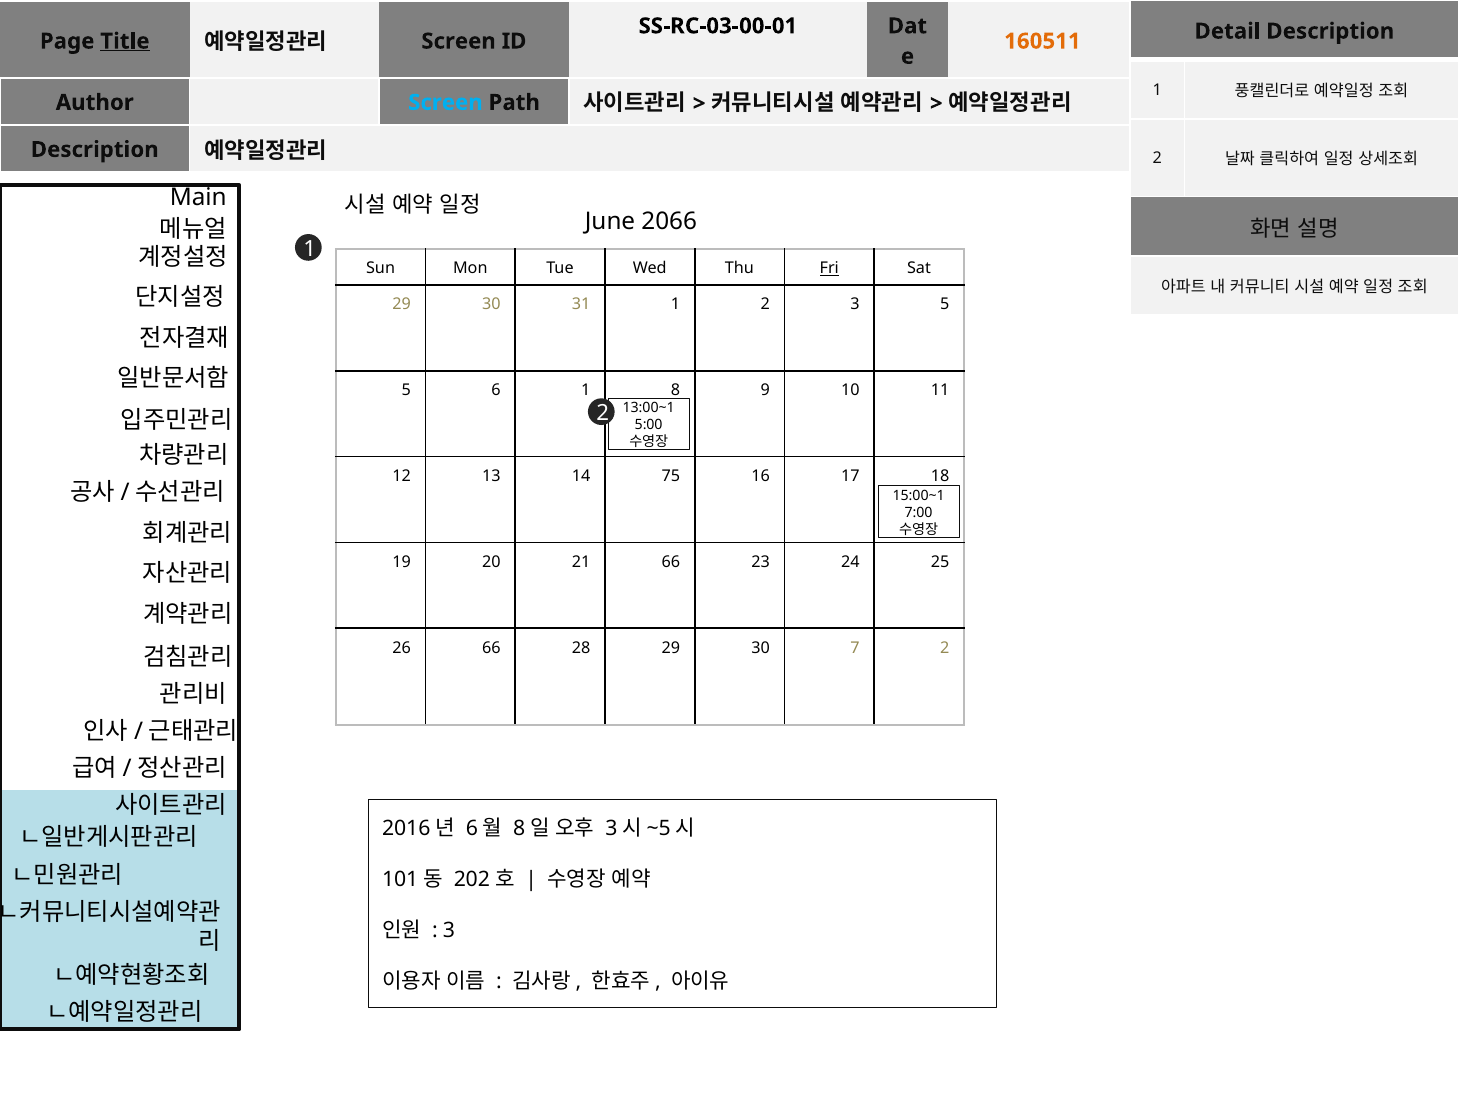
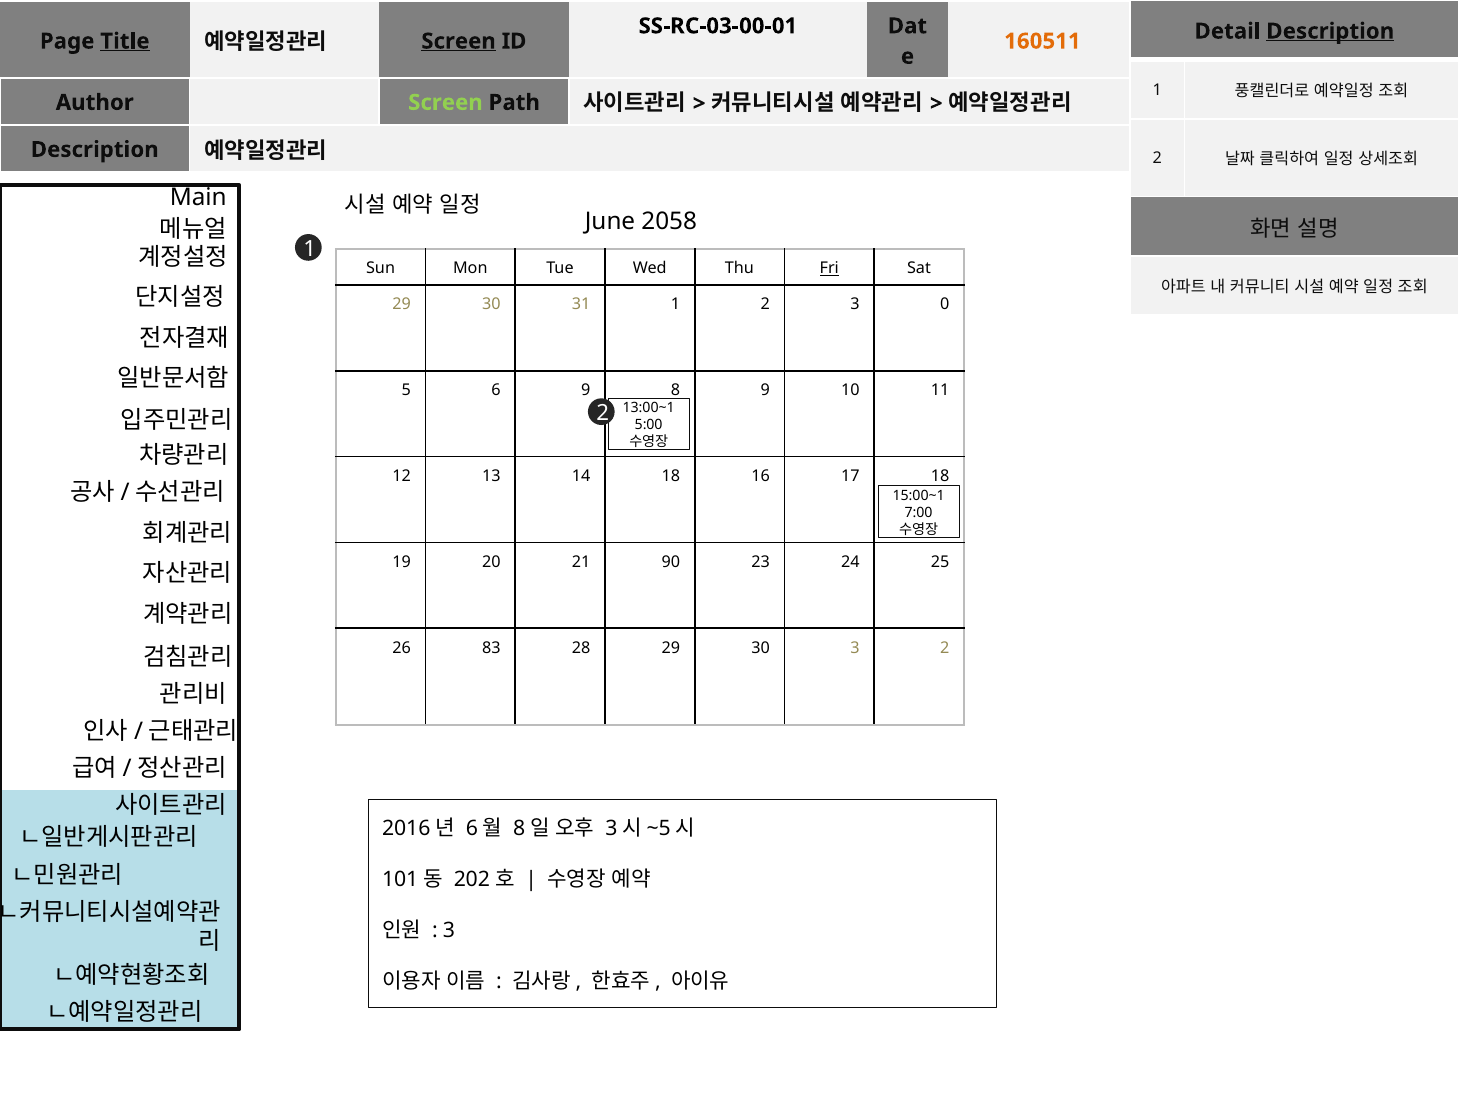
Description underline: none -> present (1330, 31)
Screen underline: none -> present (459, 41)
Screen colour: light blue -> light green (445, 103)
2066: 2066 -> 2058 (669, 222)
3 5: 5 -> 0 (945, 304)
6 1: 1 -> 9 (586, 390)
14 75: 75 -> 18 (671, 476)
21 66: 66 -> 90 (671, 562)
26 66: 66 -> 83 (491, 648)
30 7: 7 -> 3 (855, 648)
